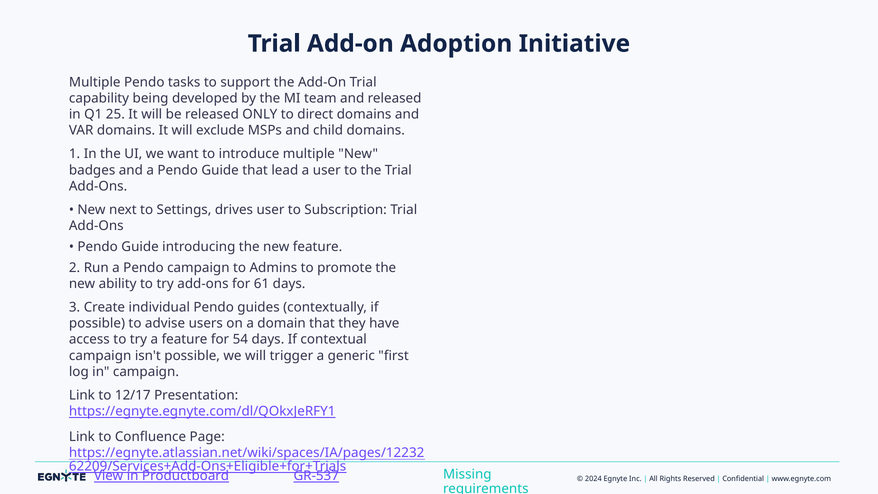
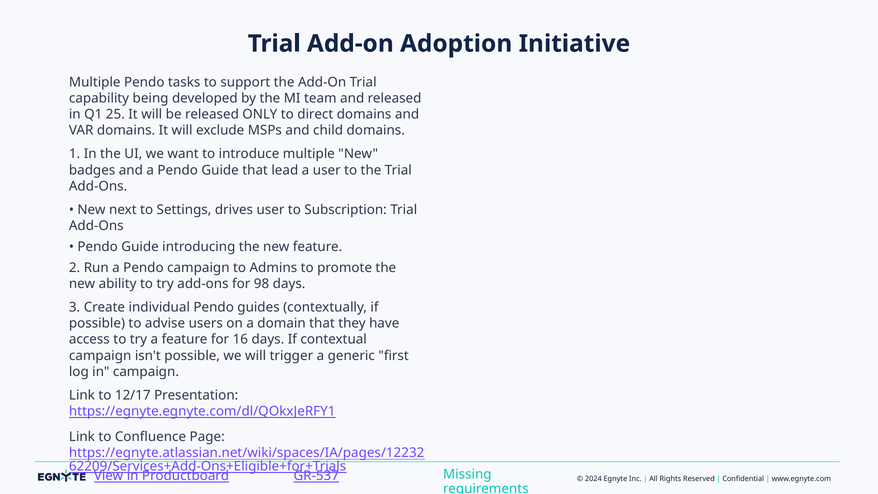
61: 61 -> 98 (262, 284)
54: 54 -> 16 (240, 339)
